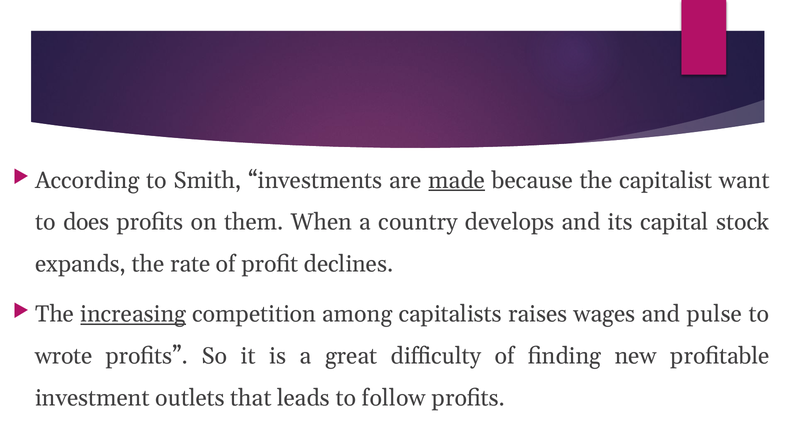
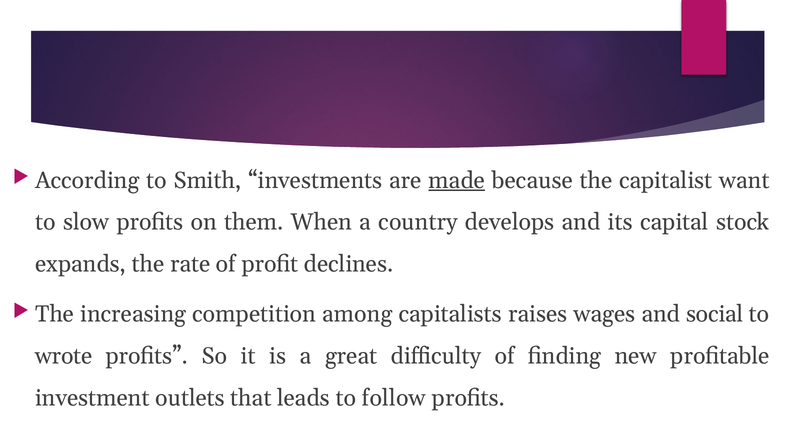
does: does -> slow (86, 222)
increasing underline: present -> none (133, 314)
pulse: pulse -> social (715, 314)
